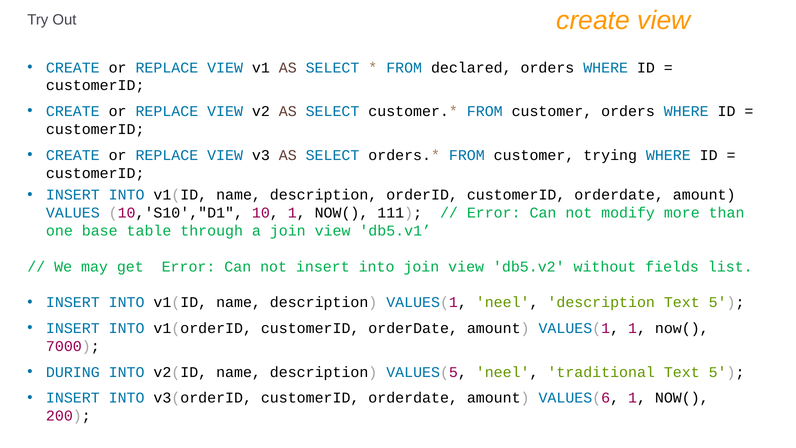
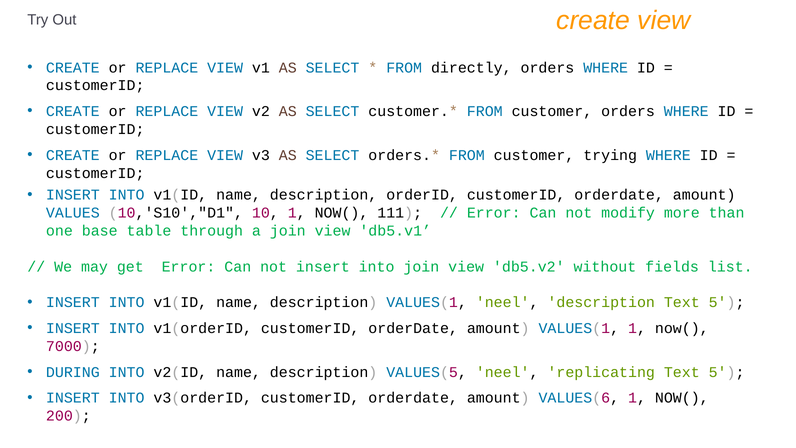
declared: declared -> directly (471, 68)
traditional: traditional -> replicating (601, 372)
